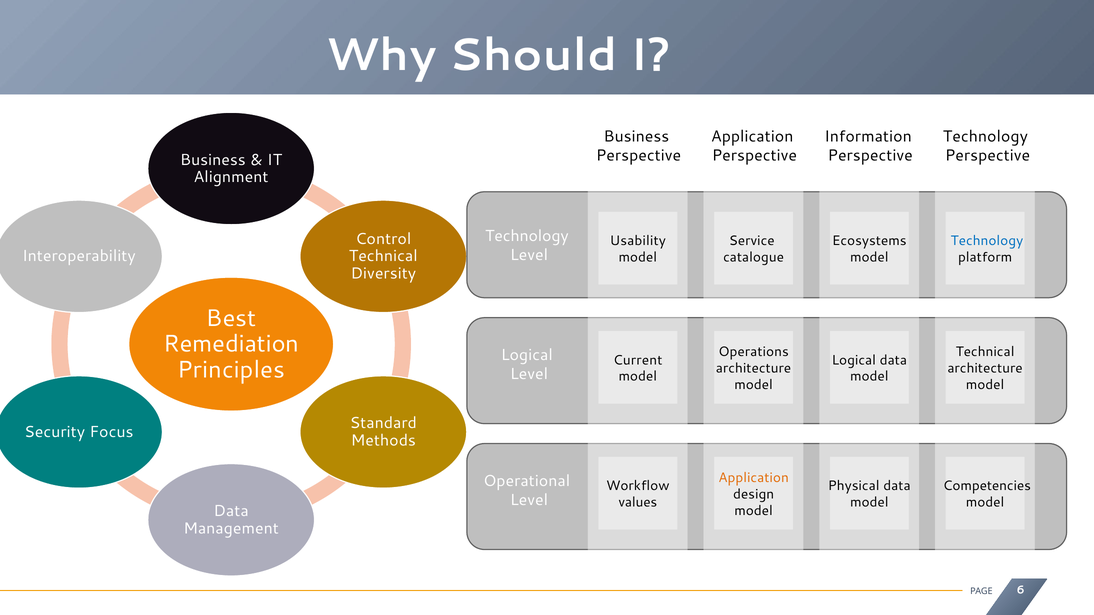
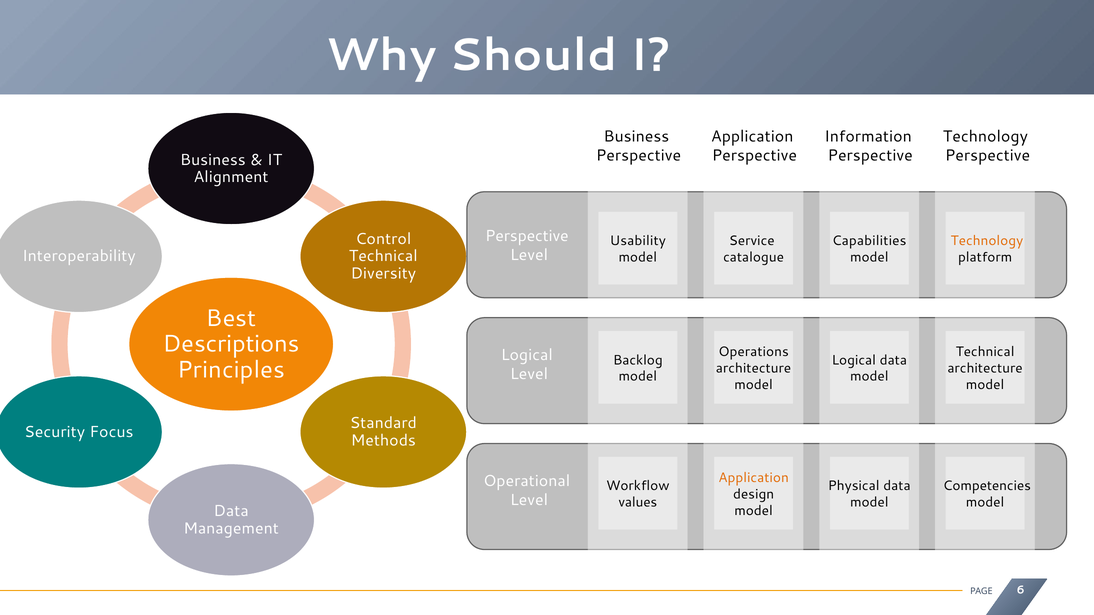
Technology: Technology -> Perspective (527, 236)
Ecosystems: Ecosystems -> Capabilities (869, 241)
Technology colour: blue -> orange (987, 241)
Remediation: Remediation -> Descriptions (231, 344)
Current: Current -> Backlog (638, 360)
